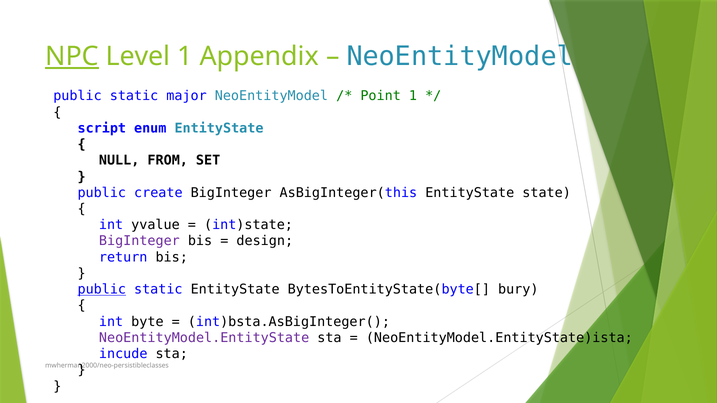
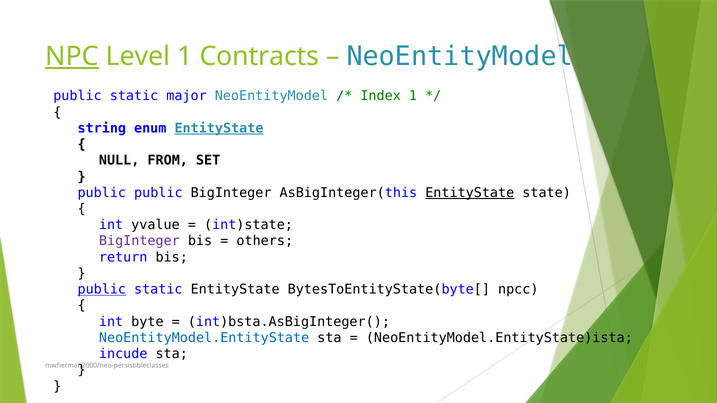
Appendix: Appendix -> Contracts (259, 57)
Point: Point -> Index (381, 96)
script: script -> string (102, 128)
EntityState underline: none -> present (219, 128)
public create: create -> public (158, 193)
EntityState underline: none -> present (470, 193)
design: design -> others (265, 241)
bury: bury -> npcc (518, 290)
NeoEntityModel.EntityState colour: purple -> blue (204, 338)
